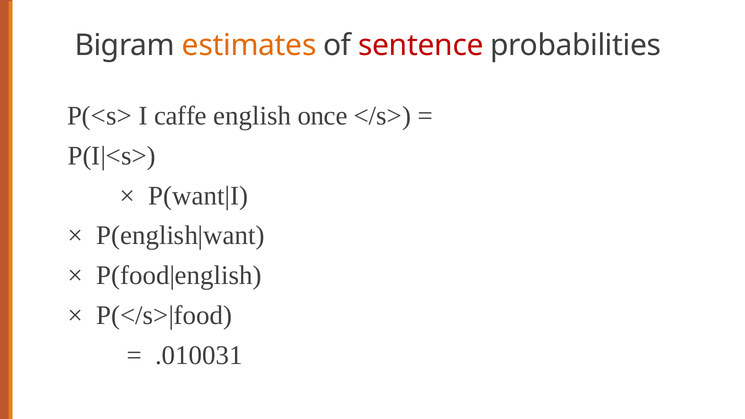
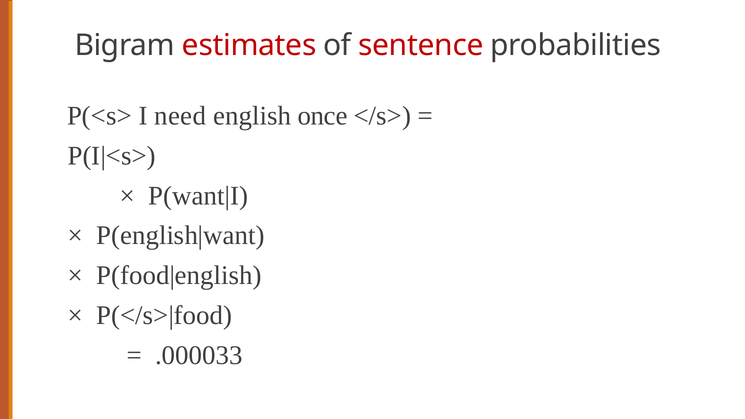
estimates colour: orange -> red (249, 45)
caffe: caffe -> need (180, 116)
.010031: .010031 -> .000033 (199, 355)
